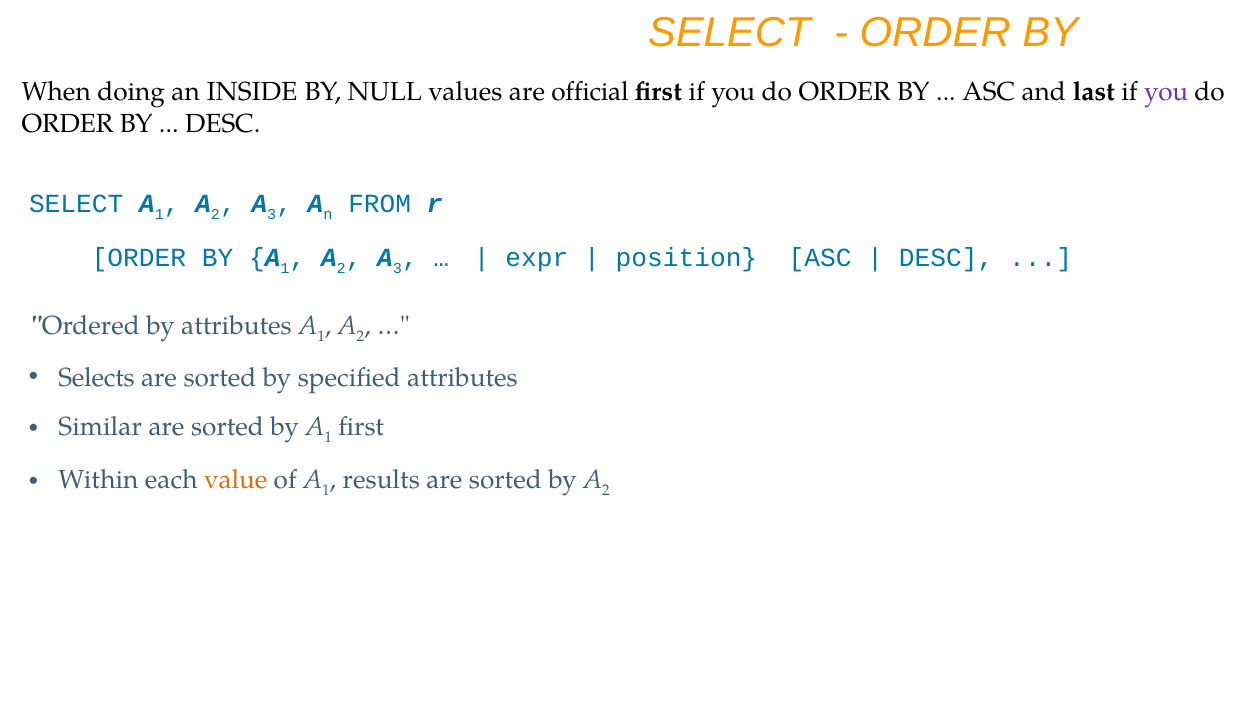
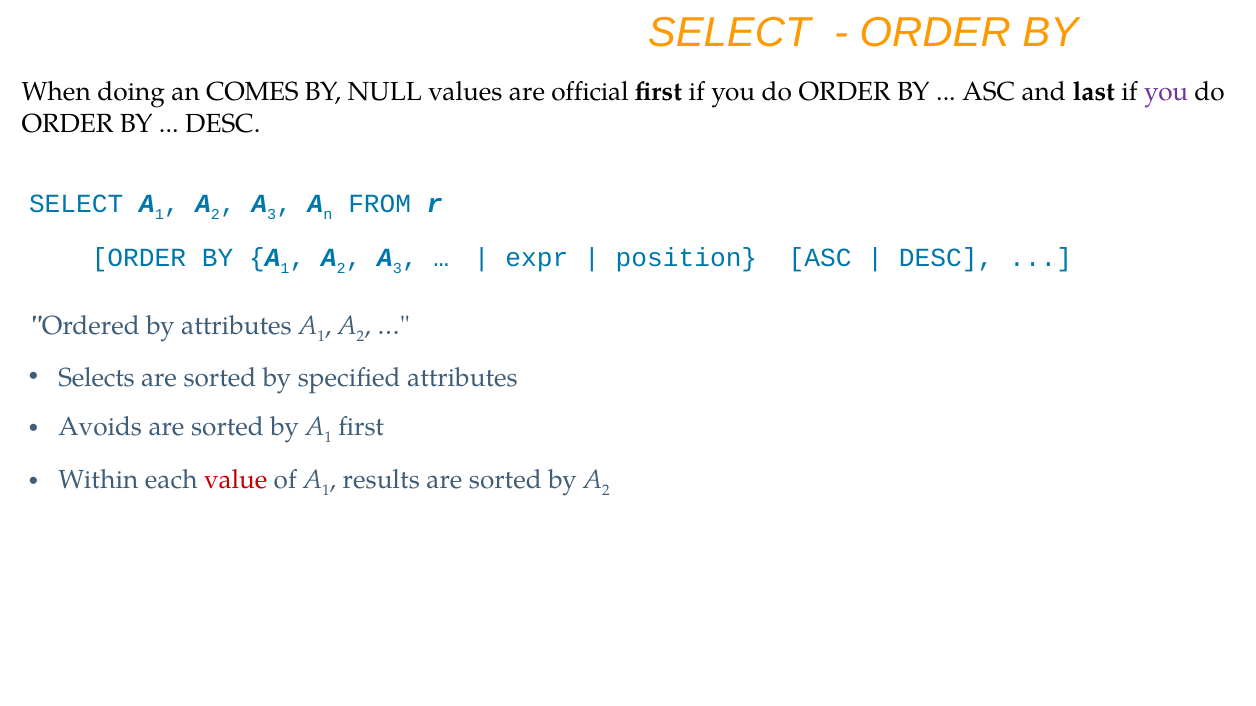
INSIDE: INSIDE -> COMES (252, 92)
Similar: Similar -> Avoids (100, 427)
value colour: orange -> red (236, 481)
